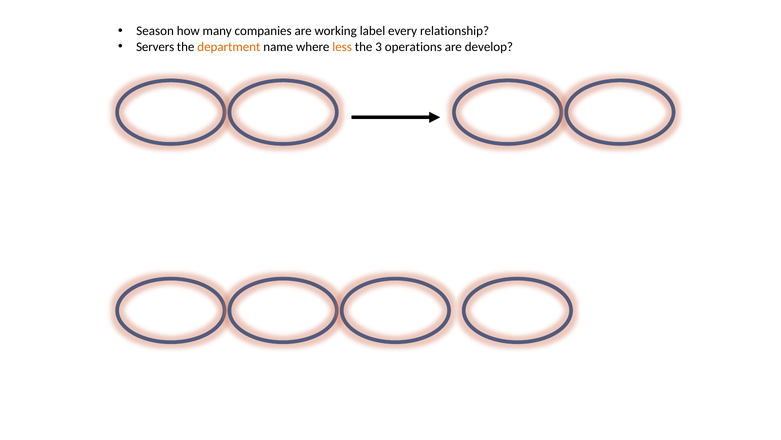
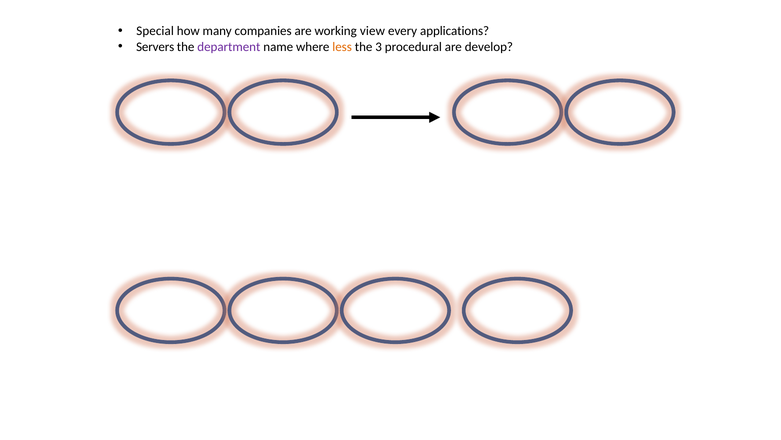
Season: Season -> Special (155, 31)
label: label -> view (372, 31)
relationship: relationship -> applications (455, 31)
department colour: orange -> purple (229, 47)
operations: operations -> procedural (413, 47)
